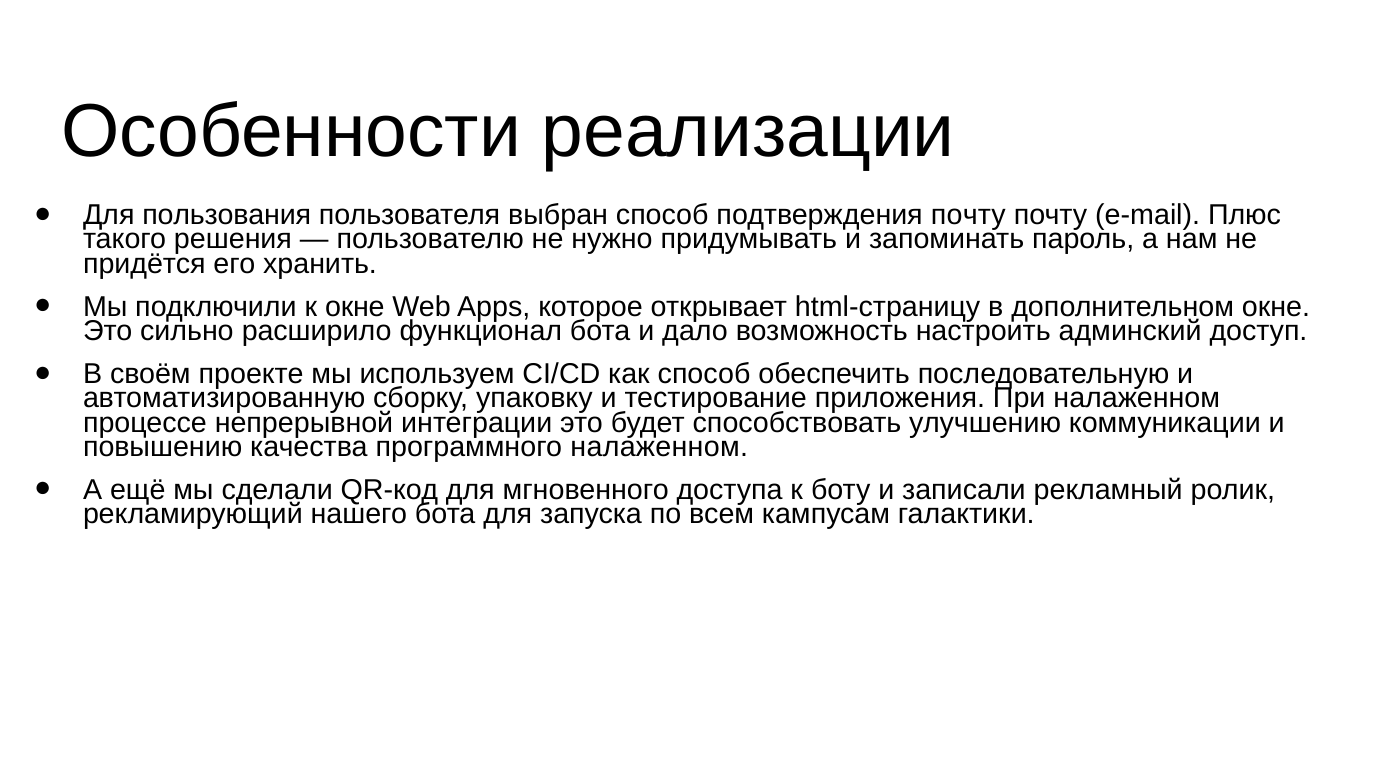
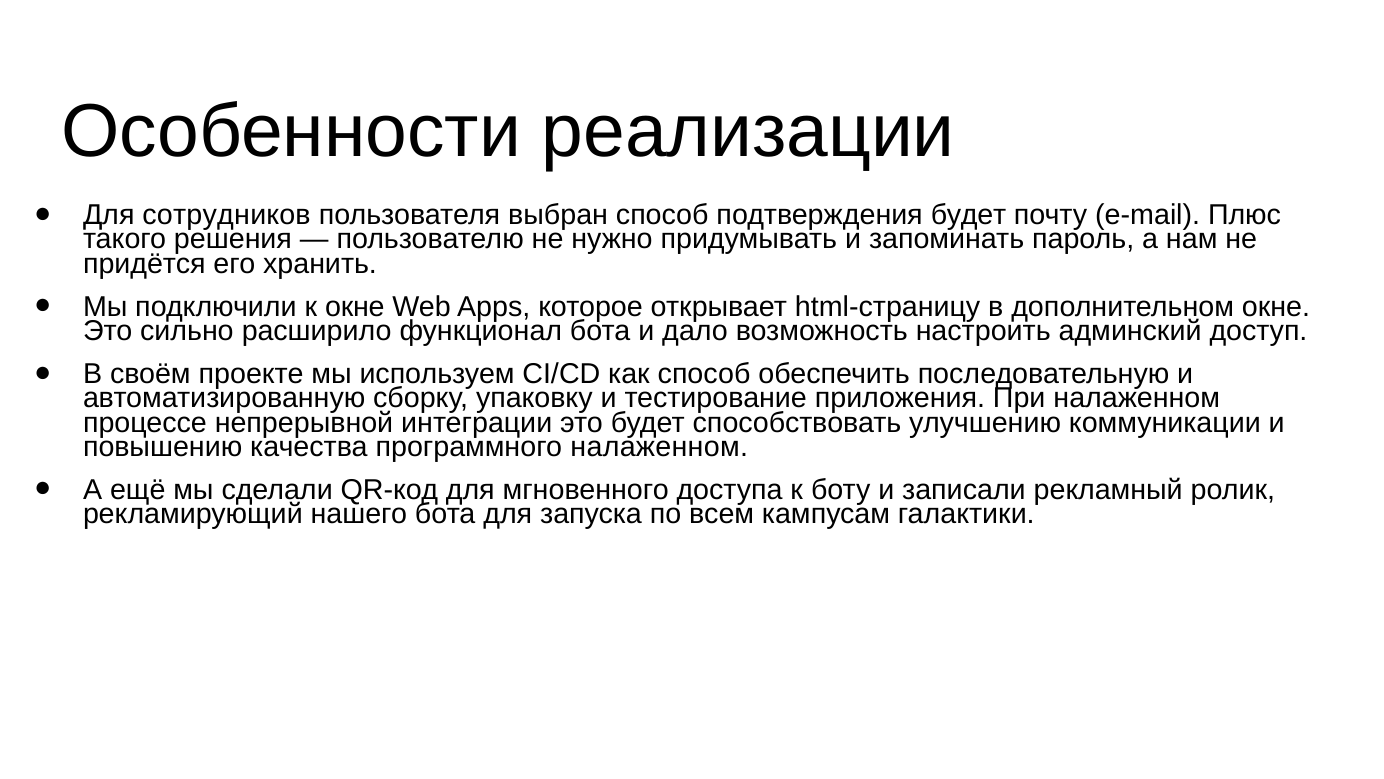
пользования: пользования -> сотрудников (227, 215)
подтверждения почту: почту -> будет (968, 215)
